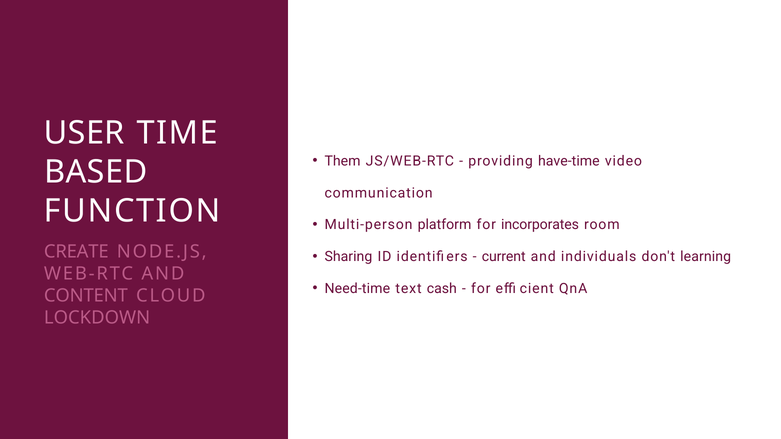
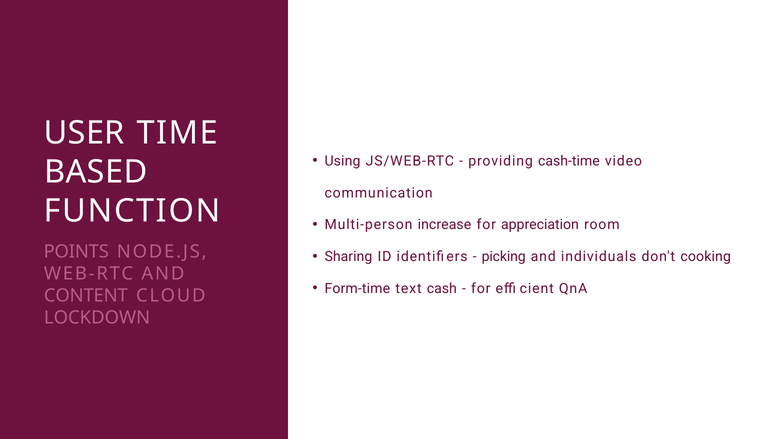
Them: Them -> Using (342, 161)
have-time: have-time -> cash-time (569, 161)
platform: platform -> increase (444, 225)
incorporates: incorporates -> appreciation (540, 225)
CREATE: CREATE -> POINTS (76, 252)
current: current -> picking (504, 257)
learning: learning -> cooking (706, 257)
Need-time: Need-time -> Form-time (357, 289)
